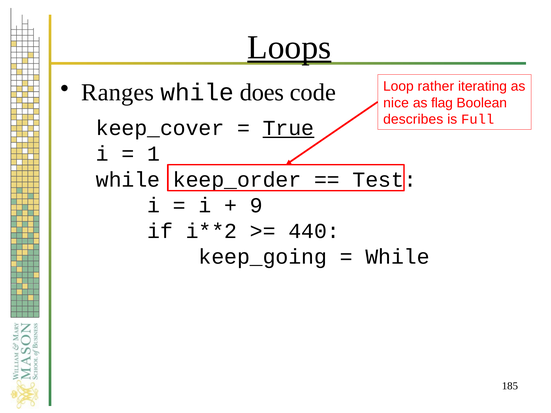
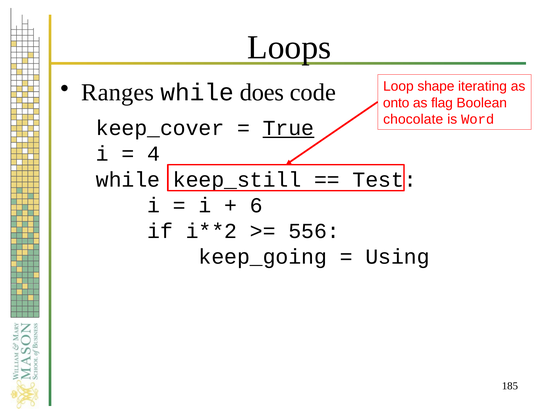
Loops underline: present -> none (289, 47)
rather: rather -> shape (436, 86)
nice: nice -> onto (396, 103)
describes: describes -> chocolate (413, 119)
Full: Full -> Word (478, 119)
1: 1 -> 4 (154, 154)
keep_order: keep_order -> keep_still (237, 180)
9: 9 -> 6 (256, 205)
440: 440 -> 556 (314, 231)
While: While -> Using (398, 257)
